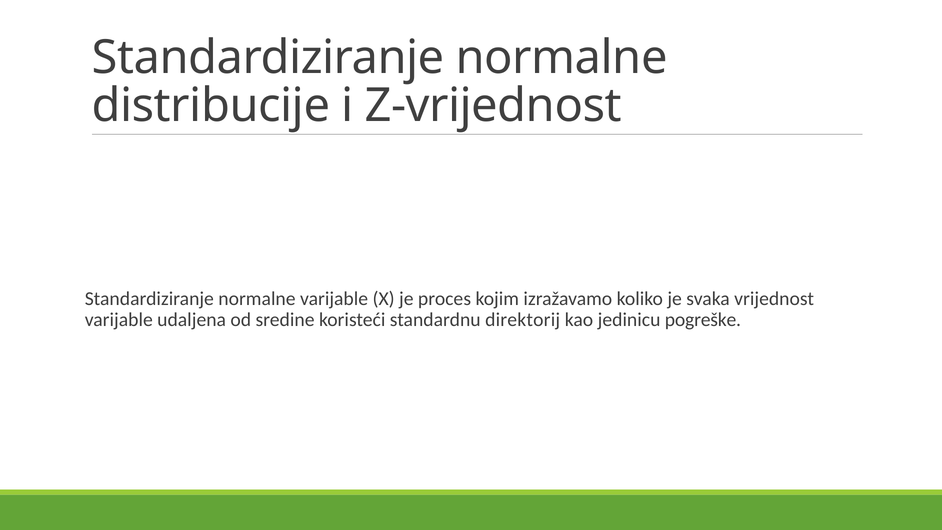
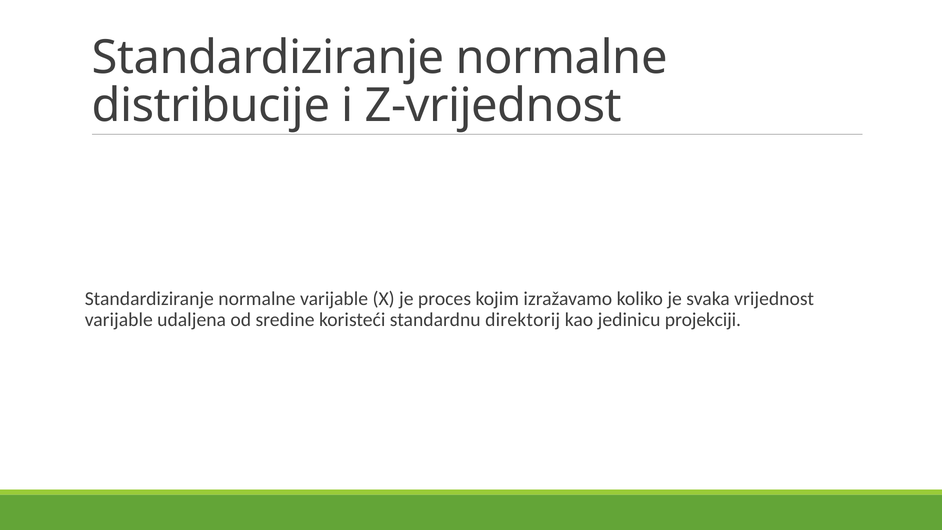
pogreške: pogreške -> projekciji (703, 320)
